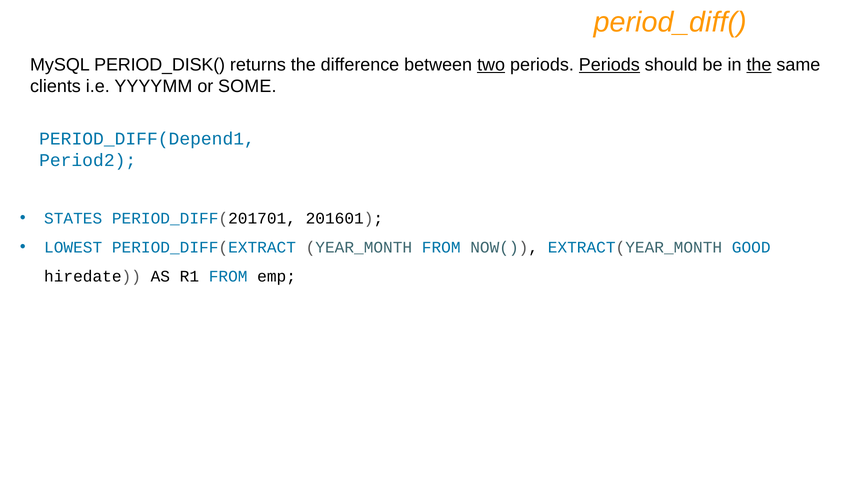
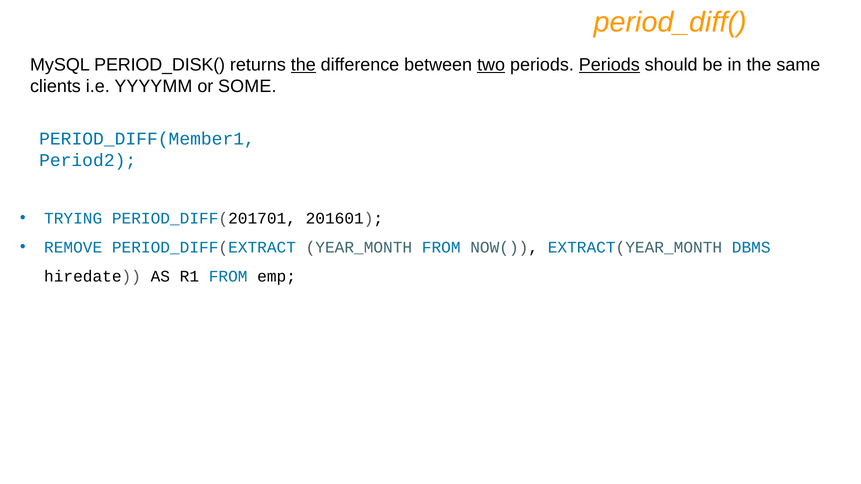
the underline: none -> present (303, 65)
the underline: present -> none (759, 65)
PERIOD_DIFF(Depend1: PERIOD_DIFF(Depend1 -> PERIOD_DIFF(Member1 (147, 139)
STATES: STATES -> TRYING (73, 219)
LOWEST: LOWEST -> REMOVE (73, 248)
GOOD: GOOD -> DBMS (751, 248)
